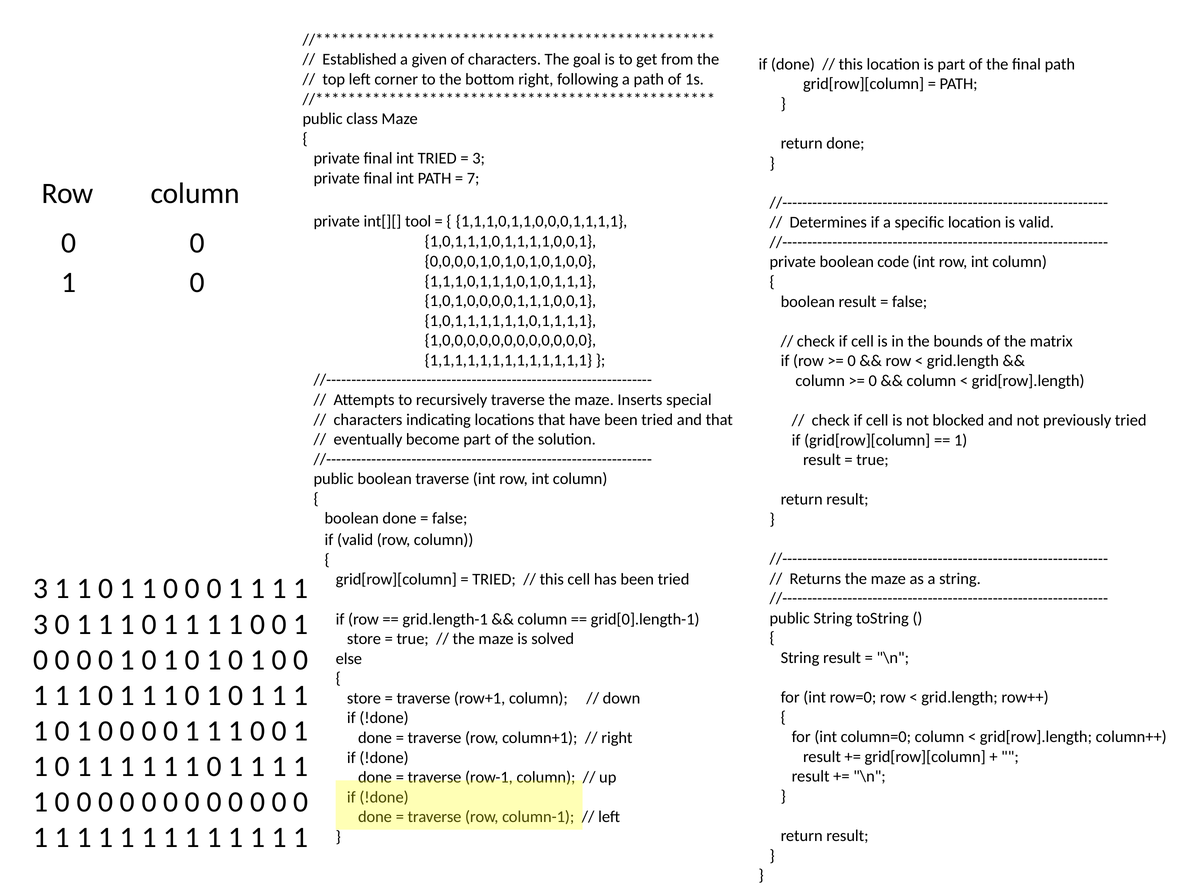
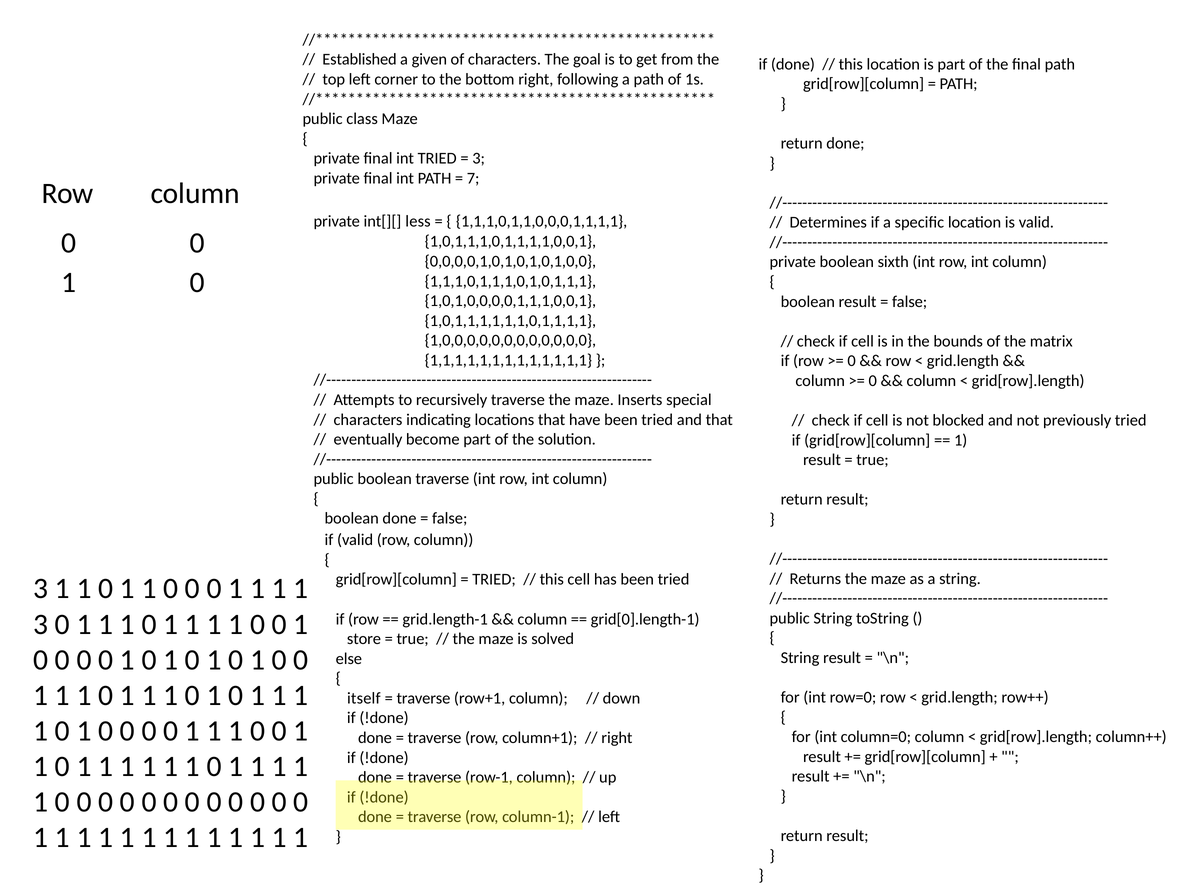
tool: tool -> less (418, 221)
code: code -> sixth (893, 262)
store: store -> itself (364, 698)
